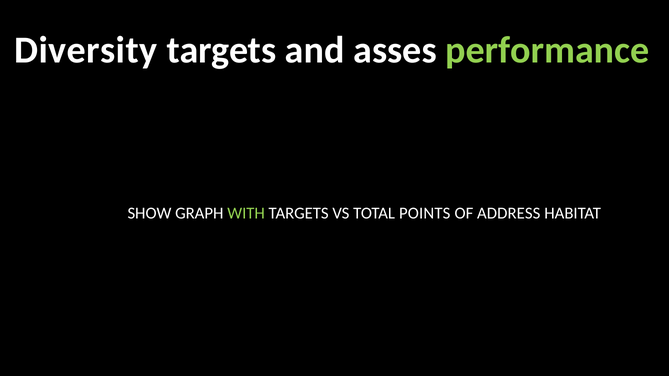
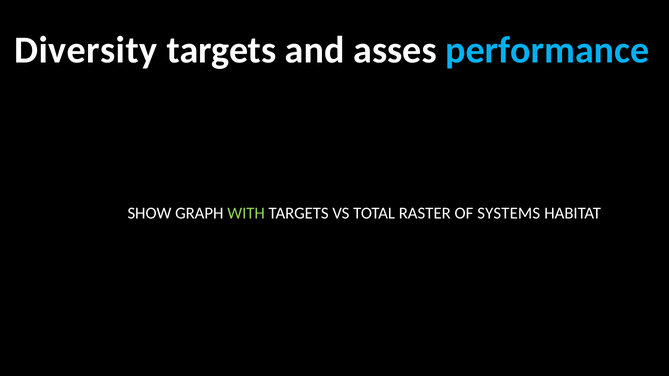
performance colour: light green -> light blue (547, 50)
POINTS: POINTS -> RASTER (425, 214)
ADDRESS: ADDRESS -> SYSTEMS (509, 214)
